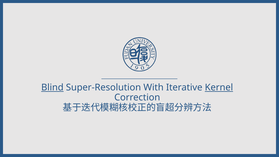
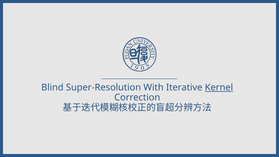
Blind underline: present -> none (52, 87)
